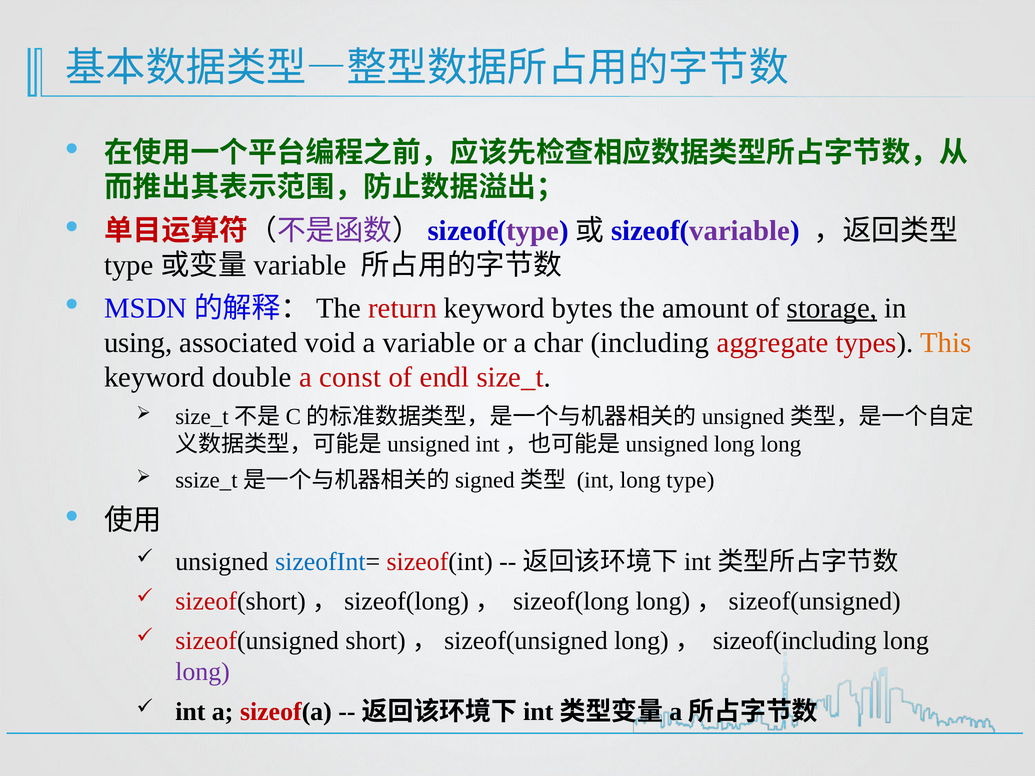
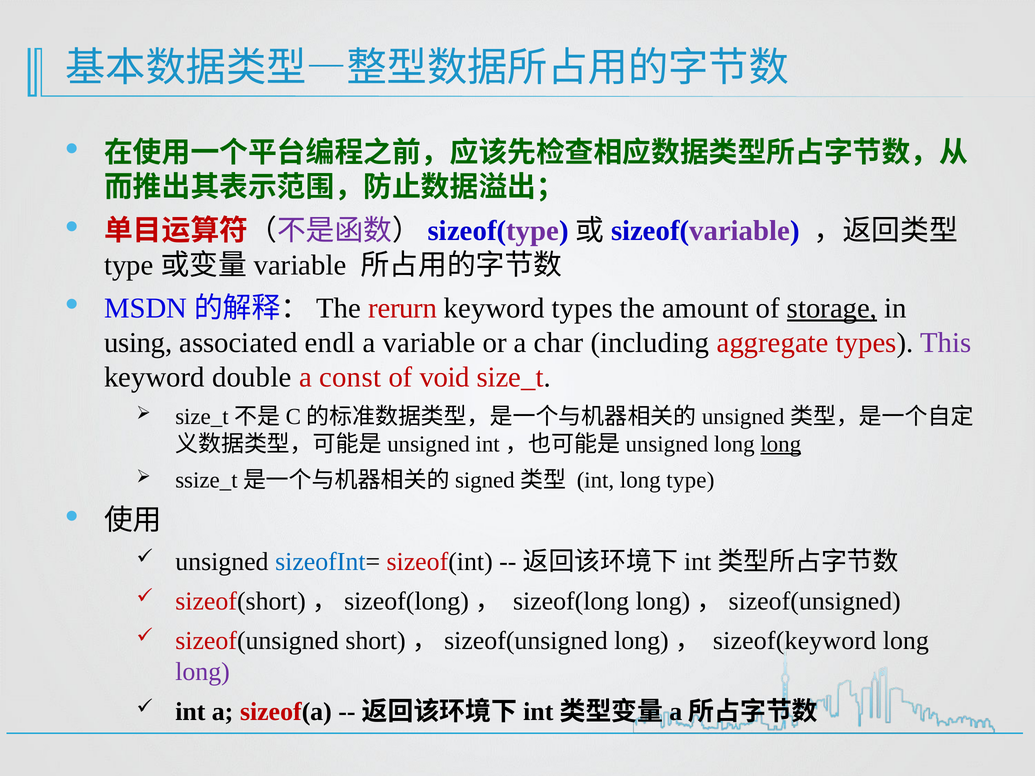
return: return -> rerurn (403, 308)
keyword bytes: bytes -> types (582, 308)
void: void -> endl (330, 343)
This colour: orange -> purple (946, 343)
endl: endl -> void (445, 377)
long underline: none -> present (781, 444)
sizeof(including: sizeof(including -> sizeof(keyword (795, 641)
